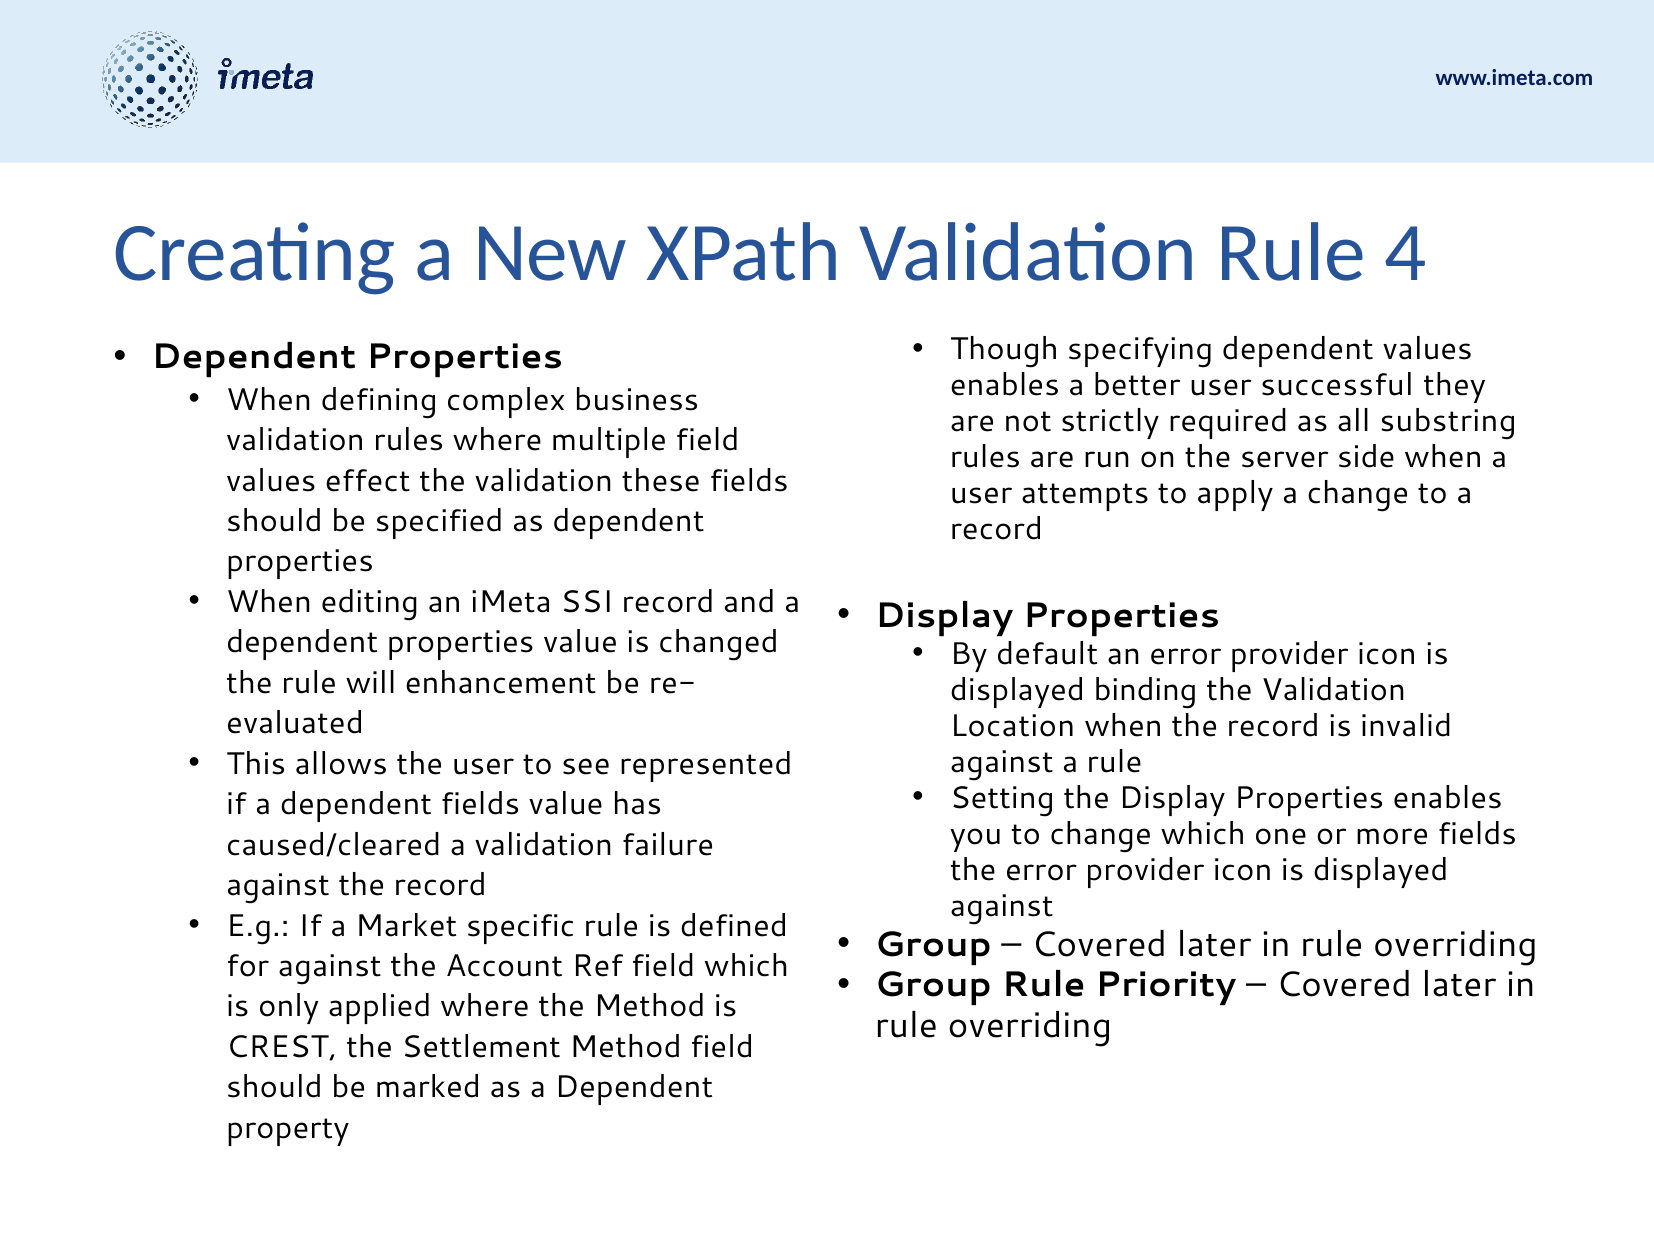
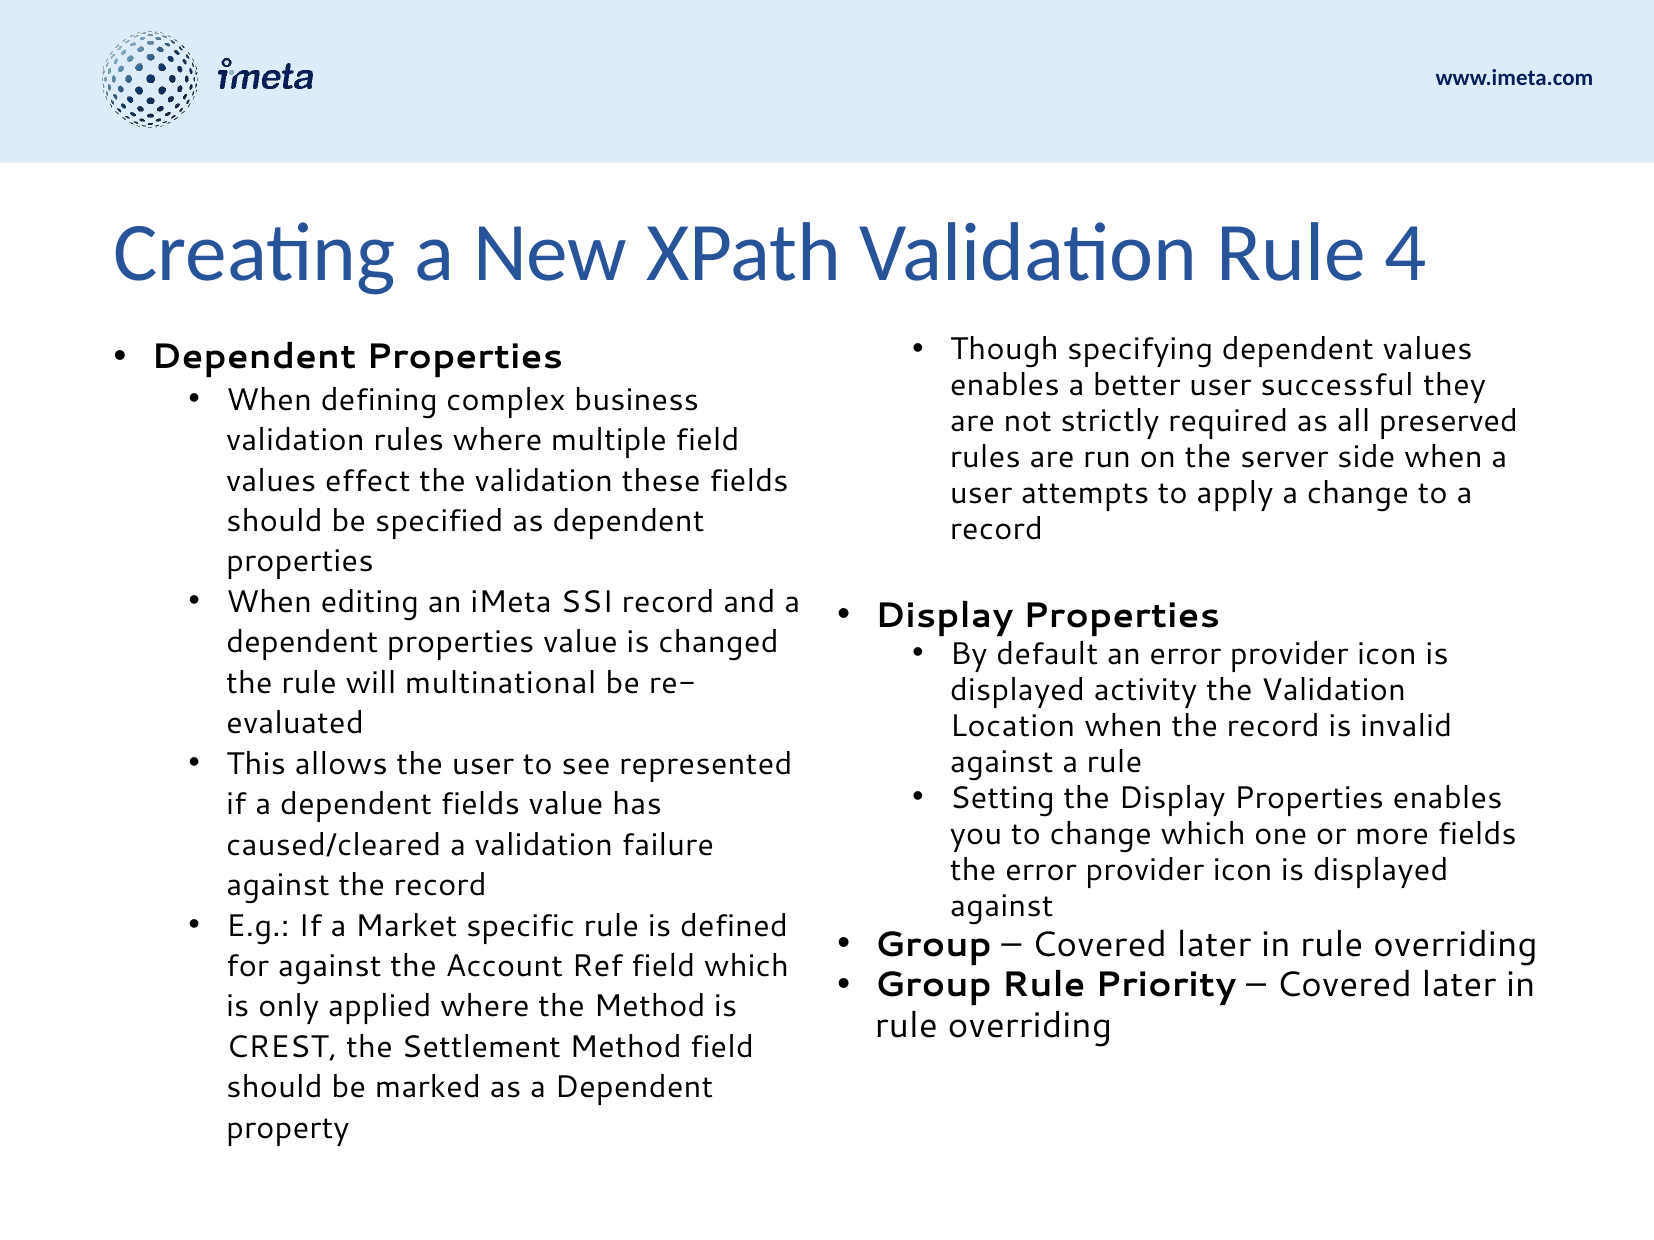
substring: substring -> preserved (1448, 422)
enhancement: enhancement -> multinational (501, 683)
binding: binding -> activity (1145, 690)
